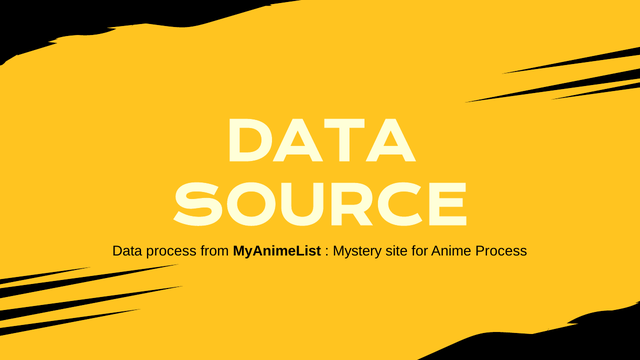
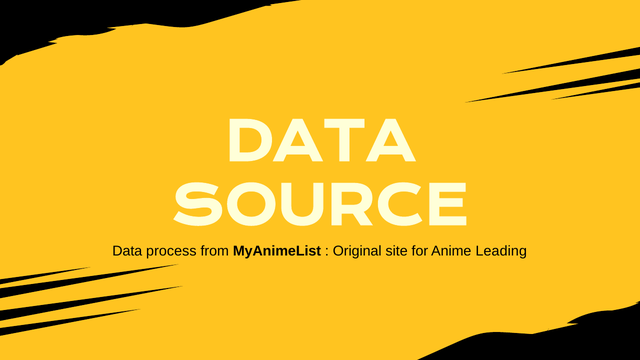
Mystery: Mystery -> Original (357, 251)
Anime Process: Process -> Leading (501, 251)
